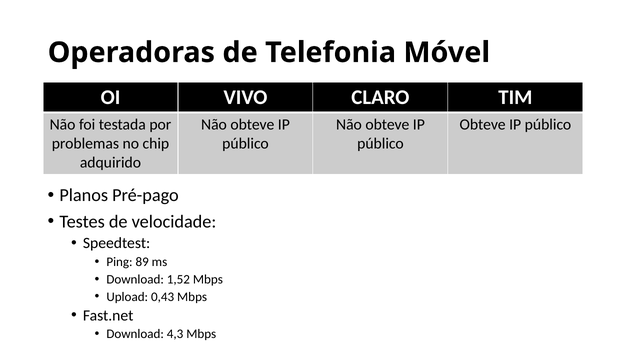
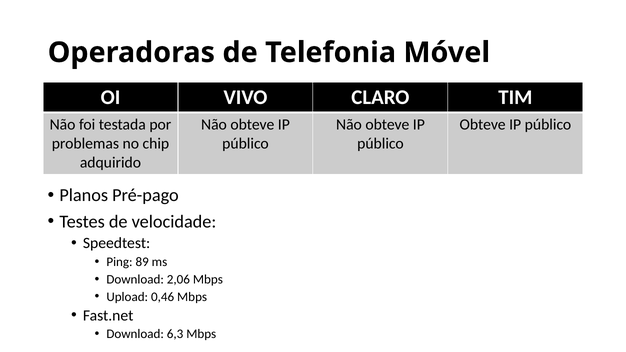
1,52: 1,52 -> 2,06 (178, 279)
0,43: 0,43 -> 0,46 (163, 297)
4,3: 4,3 -> 6,3 (175, 334)
